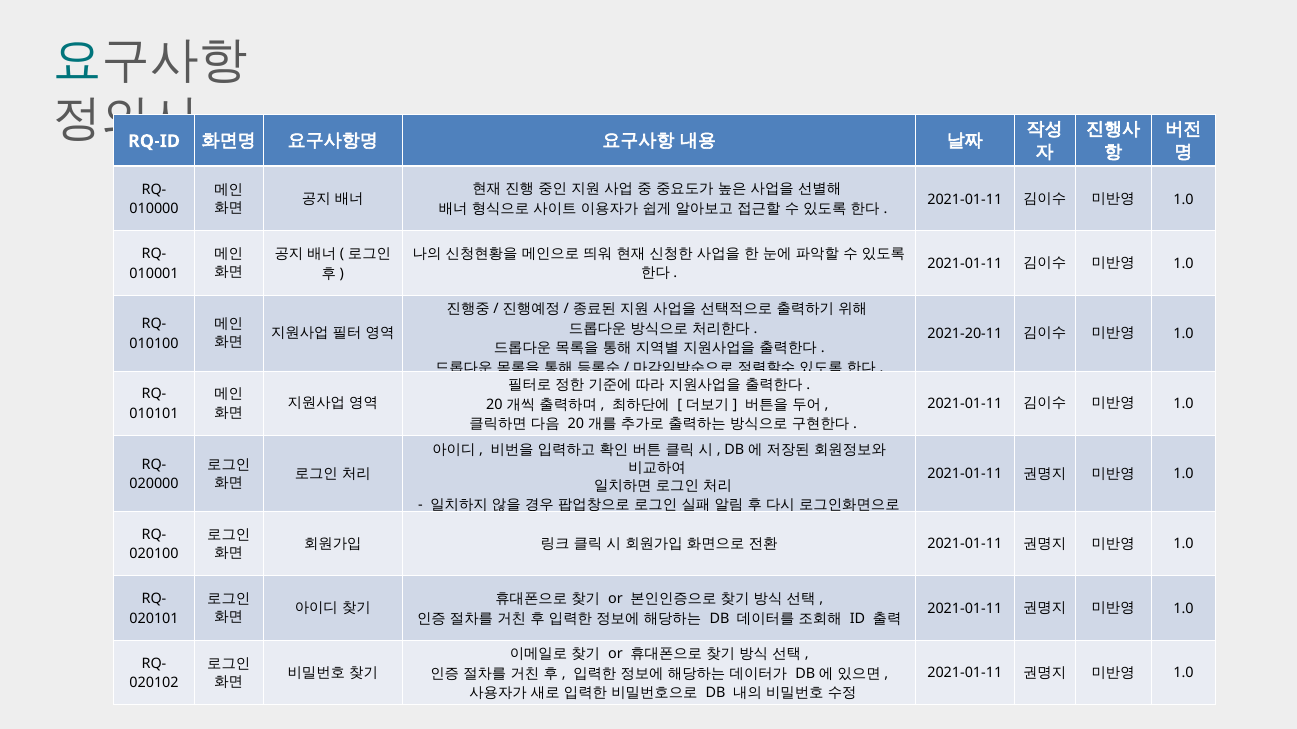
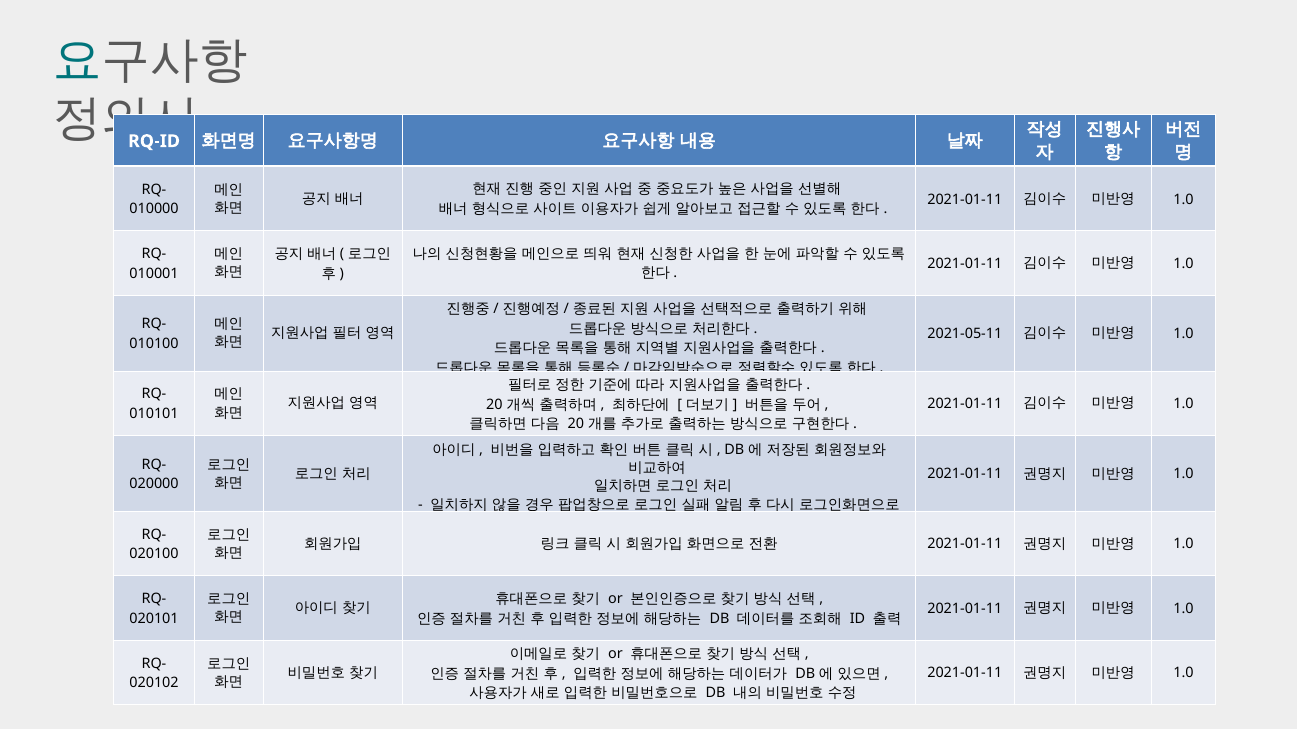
2021-20-11: 2021-20-11 -> 2021-05-11 (965, 334)
